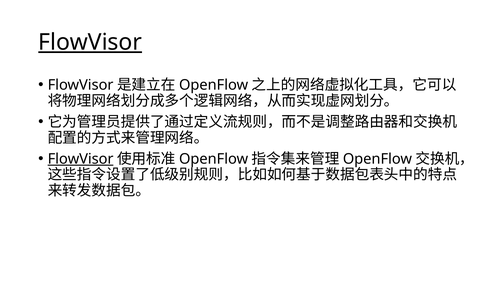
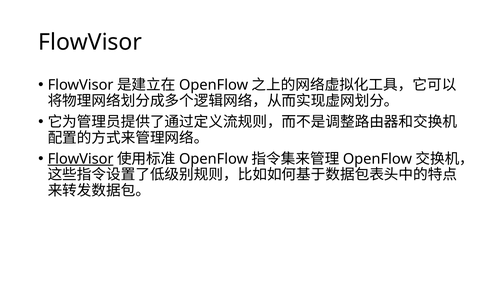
FlowVisor underline: present -> none (90, 42)
